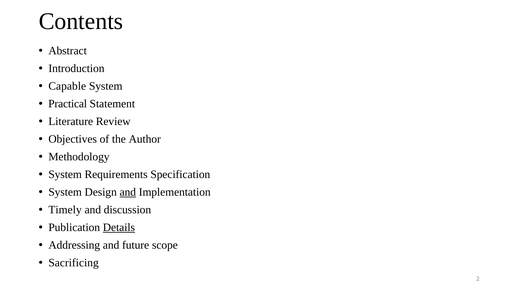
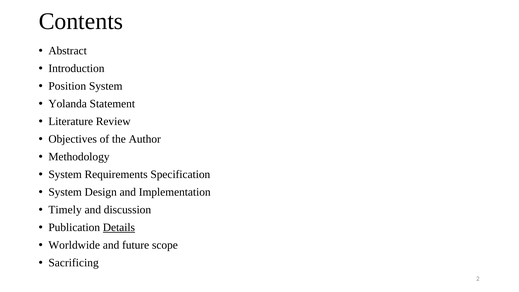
Capable: Capable -> Position (67, 86)
Practical: Practical -> Yolanda (68, 104)
and underline: present -> none (128, 192)
Addressing: Addressing -> Worldwide (74, 245)
